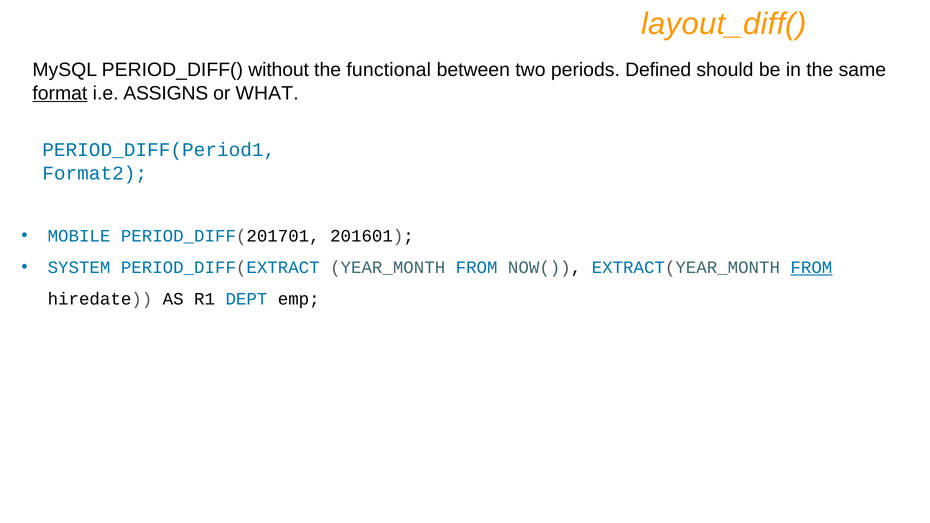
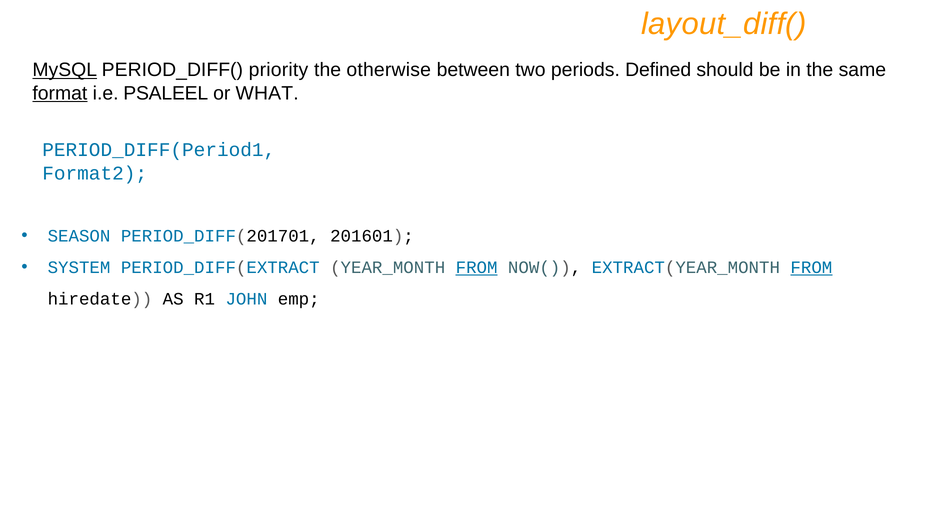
MySQL underline: none -> present (65, 70)
without: without -> priority (278, 70)
functional: functional -> otherwise (389, 70)
ASSIGNS: ASSIGNS -> PSALEEL (166, 93)
MOBILE: MOBILE -> SEASON (79, 236)
FROM underline: none -> present (477, 267)
DEPT: DEPT -> JOHN (246, 299)
